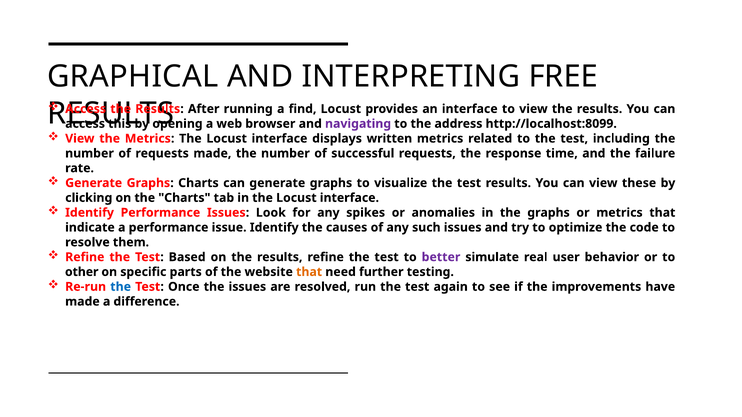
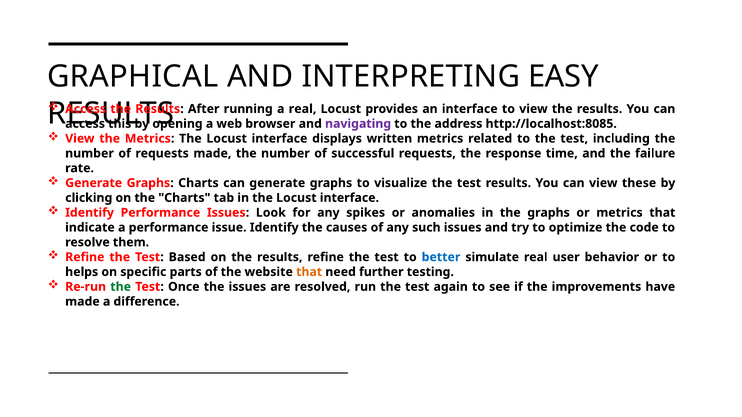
FREE: FREE -> EASY (563, 77)
a find: find -> real (303, 109)
http://localhost:8099: http://localhost:8099 -> http://localhost:8085 (551, 124)
better colour: purple -> blue (441, 257)
other: other -> helps (82, 272)
the colour: blue -> green (121, 287)
